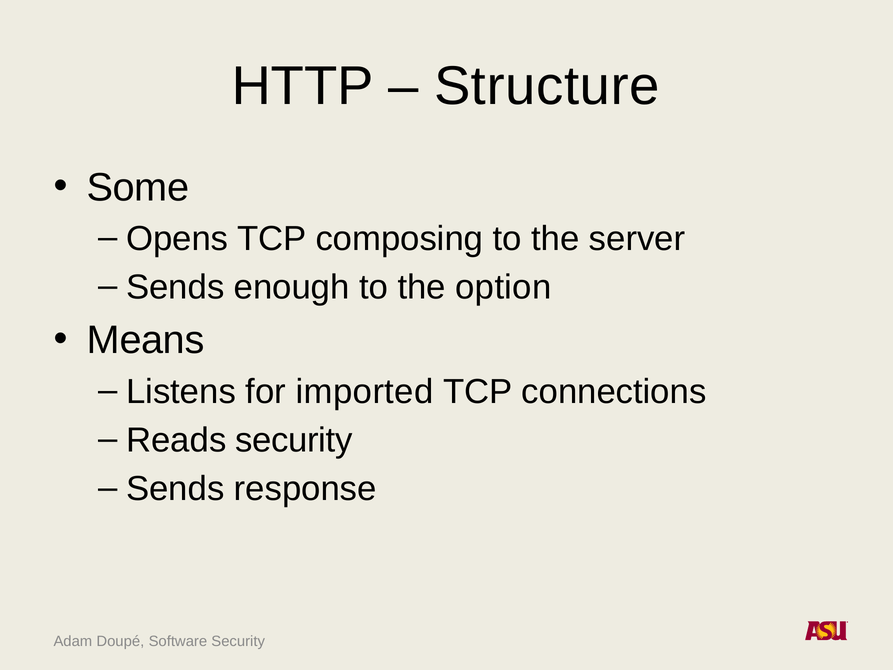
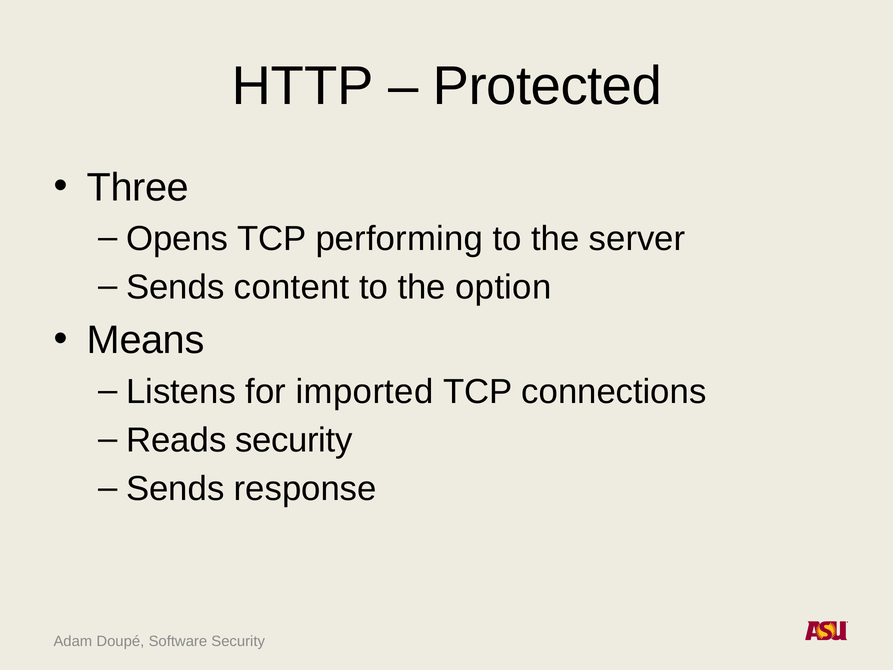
Structure: Structure -> Protected (547, 86)
Some: Some -> Three (138, 187)
composing: composing -> performing (399, 239)
enough: enough -> content (292, 287)
